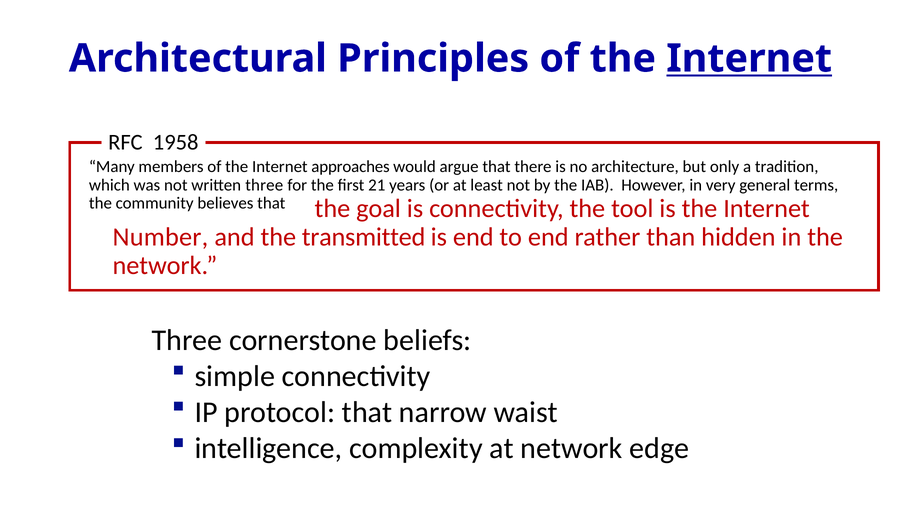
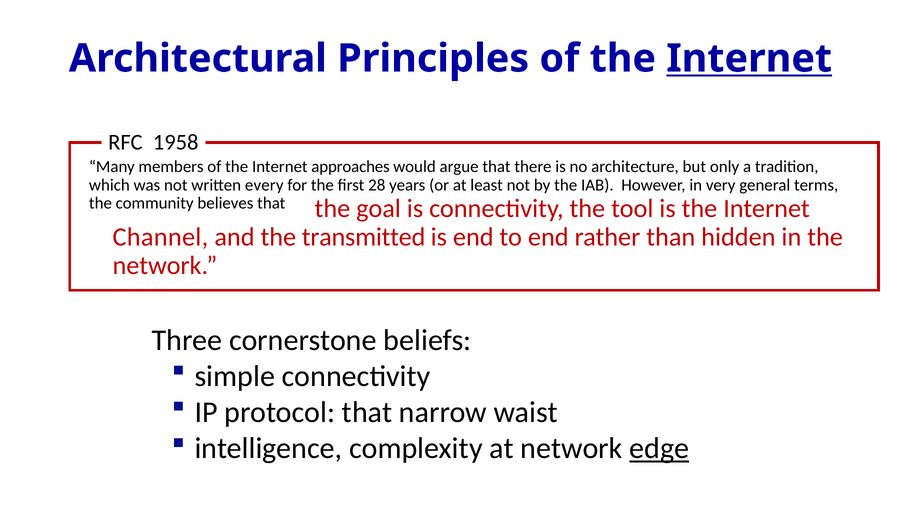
written three: three -> every (264, 185)
21: 21 -> 28 (377, 185)
Number: Number -> Channel (160, 237)
edge underline: none -> present (659, 448)
